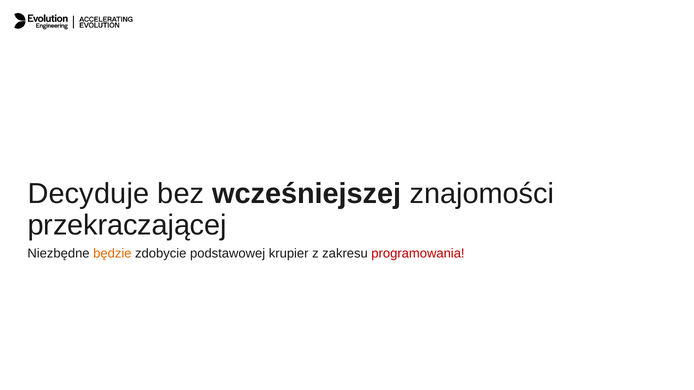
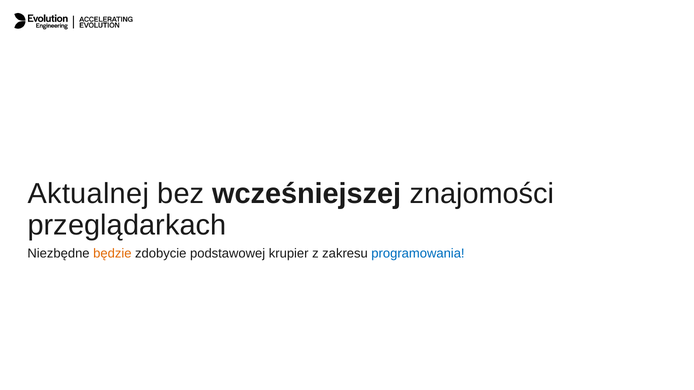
Decyduje: Decyduje -> Aktualnej (88, 194)
przekraczającej: przekraczającej -> przeglądarkach (127, 225)
programowania colour: red -> blue (418, 254)
